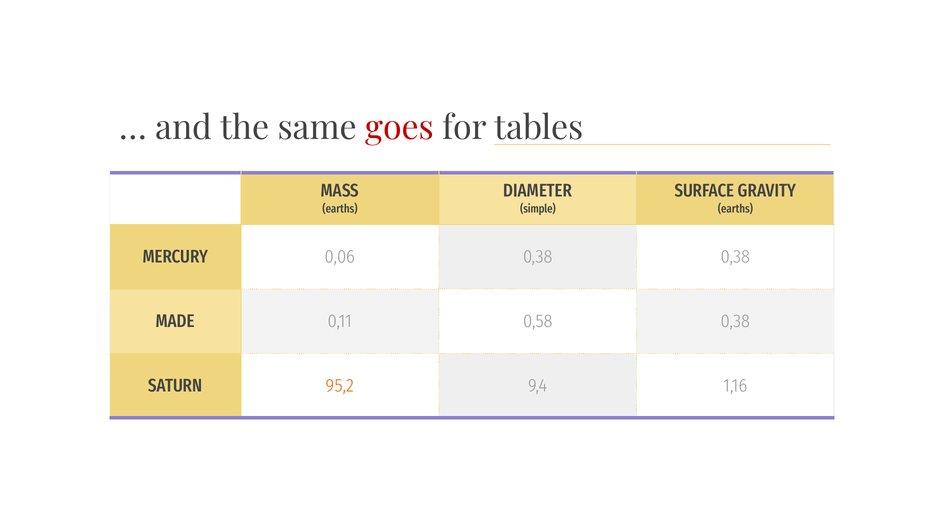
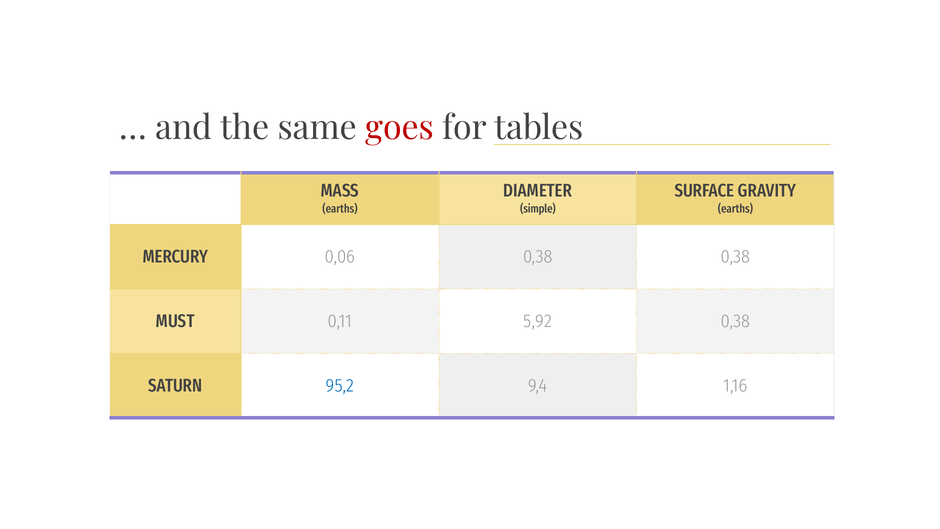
MADE: MADE -> MUST (175, 321)
0,58: 0,58 -> 5,92 (538, 321)
95,2 colour: orange -> blue (340, 386)
